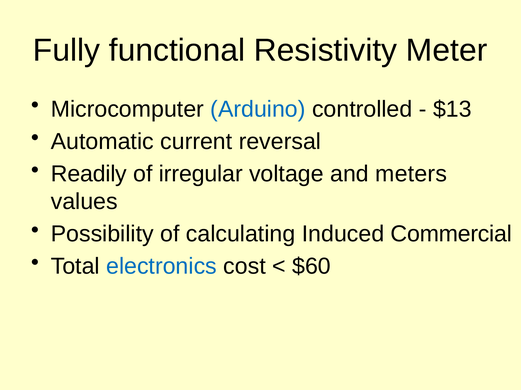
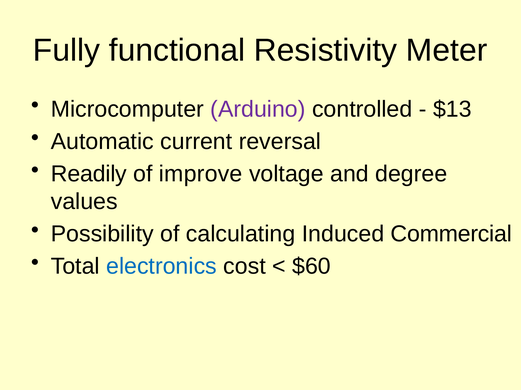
Arduino colour: blue -> purple (258, 109)
irregular: irregular -> improve (201, 174)
meters: meters -> degree (411, 174)
